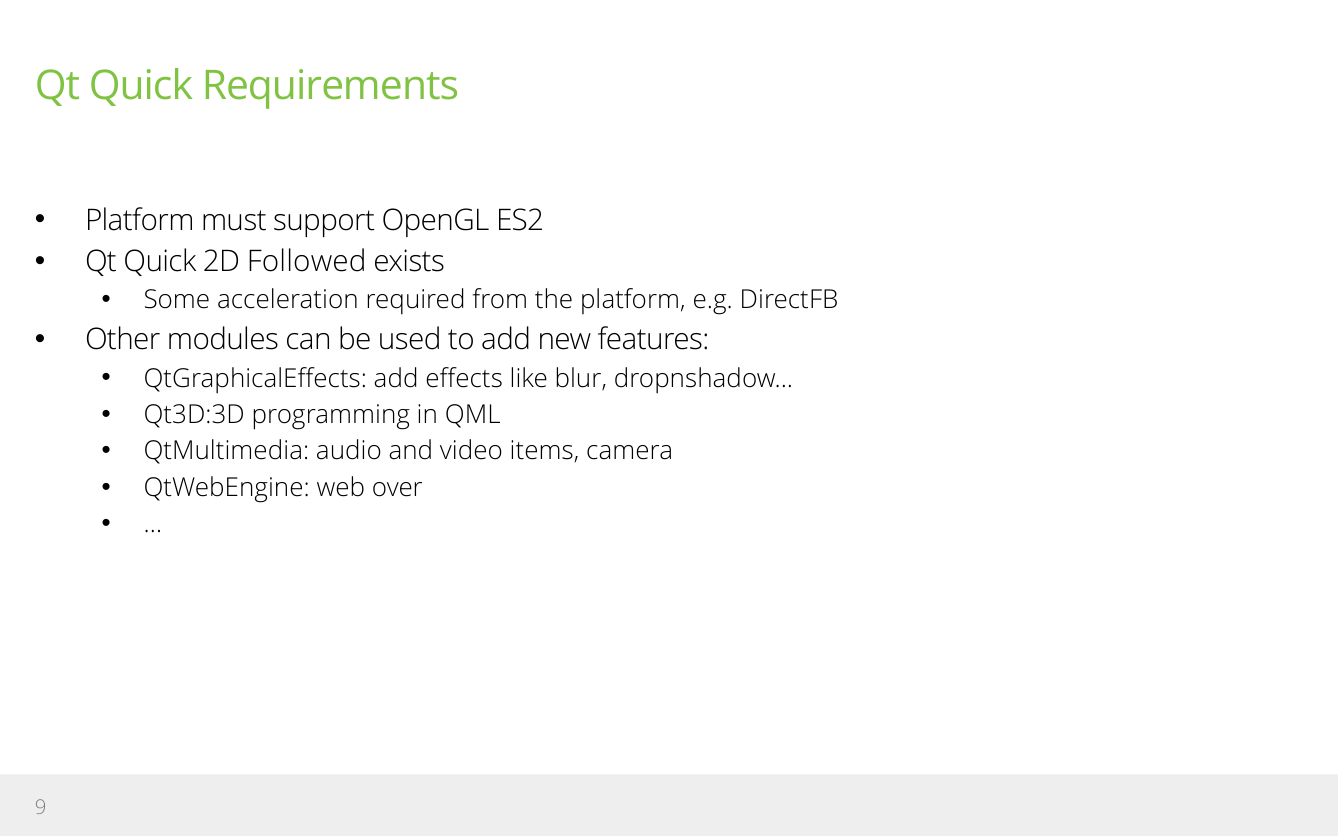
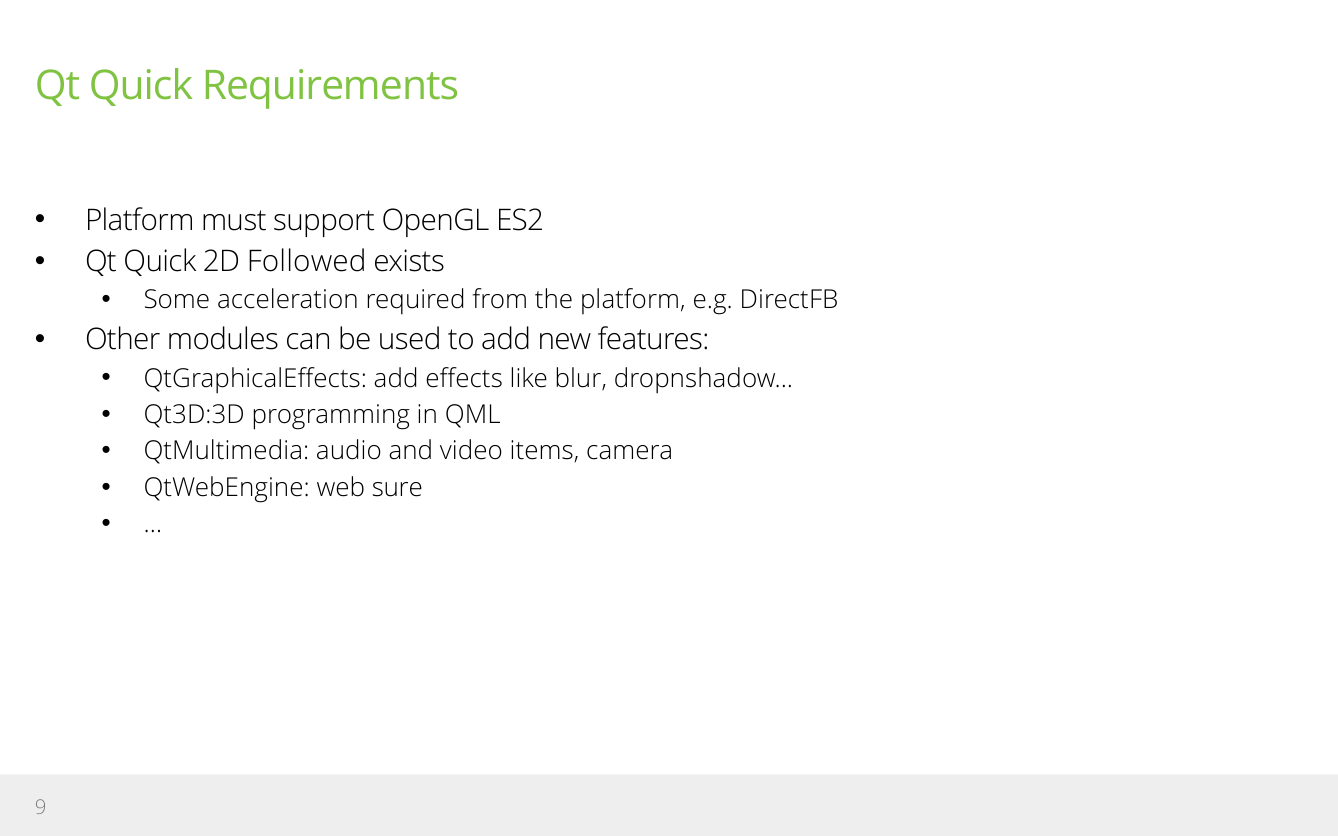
over: over -> sure (397, 488)
